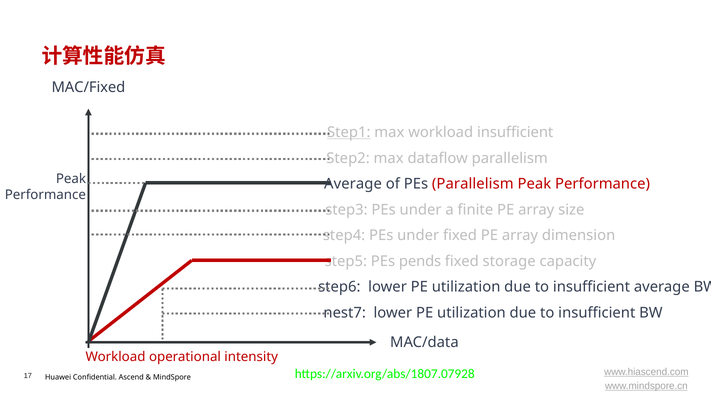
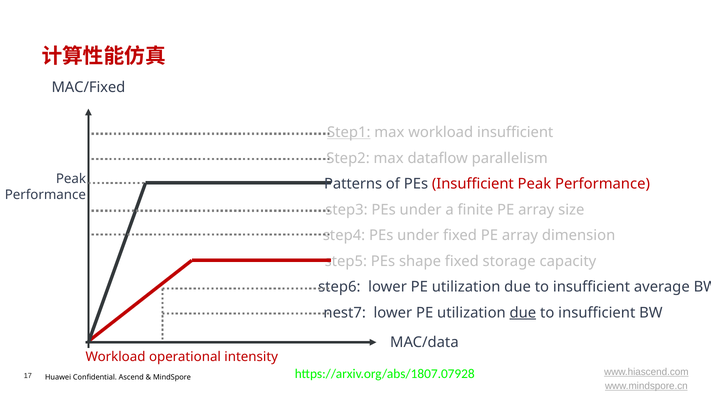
Average: Average -> Patterns (353, 184)
PEs Parallelism: Parallelism -> Insufficient (473, 184)
pends: pends -> shape (420, 261)
due underline: none -> present (523, 313)
